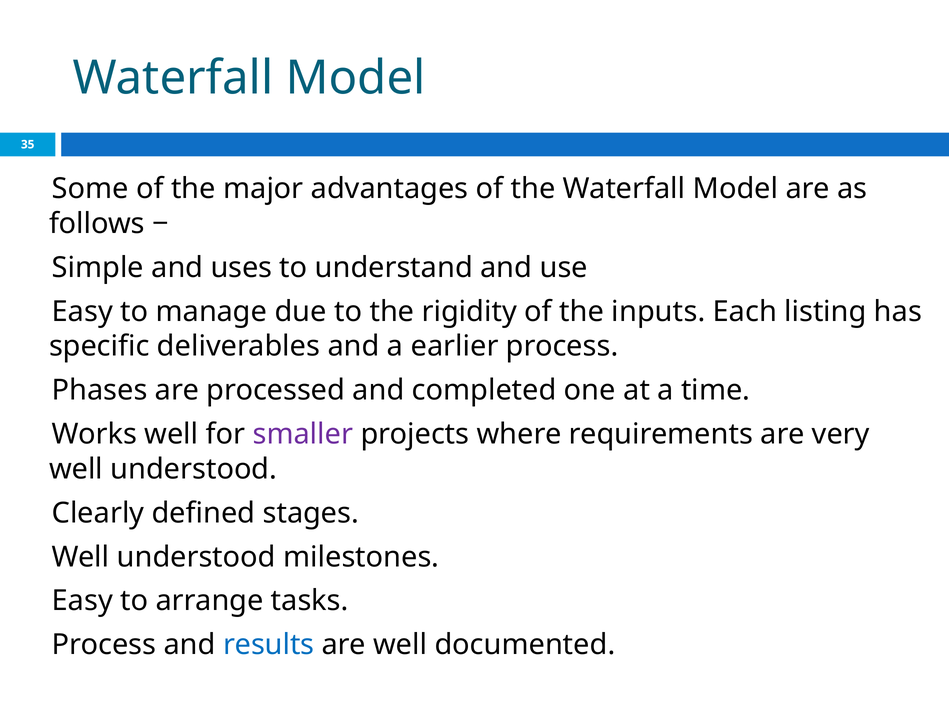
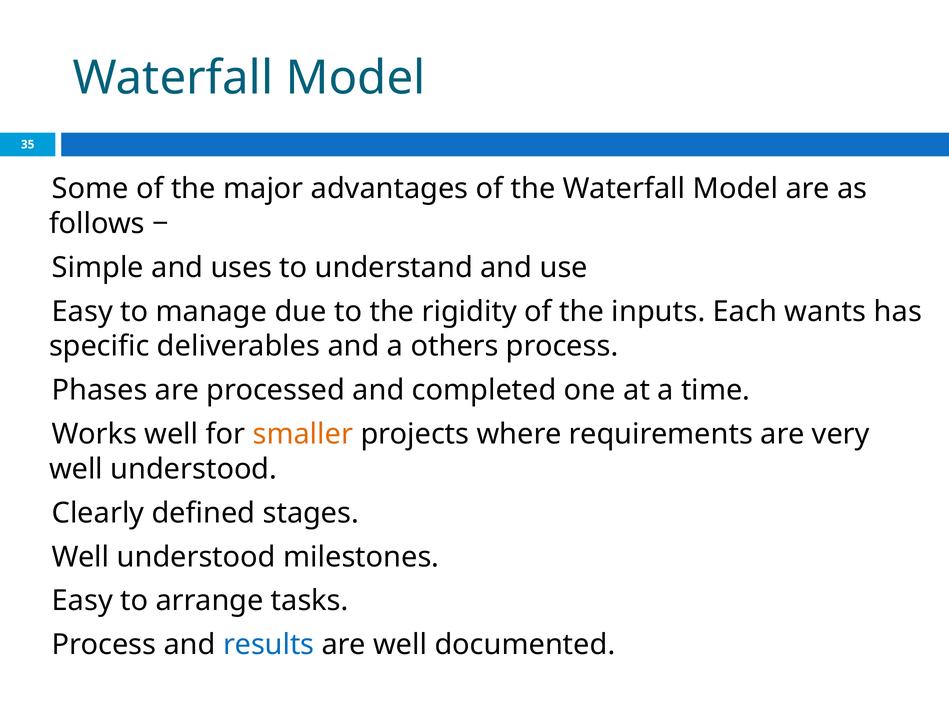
listing: listing -> wants (825, 312)
earlier: earlier -> others (455, 347)
smaller colour: purple -> orange (303, 435)
